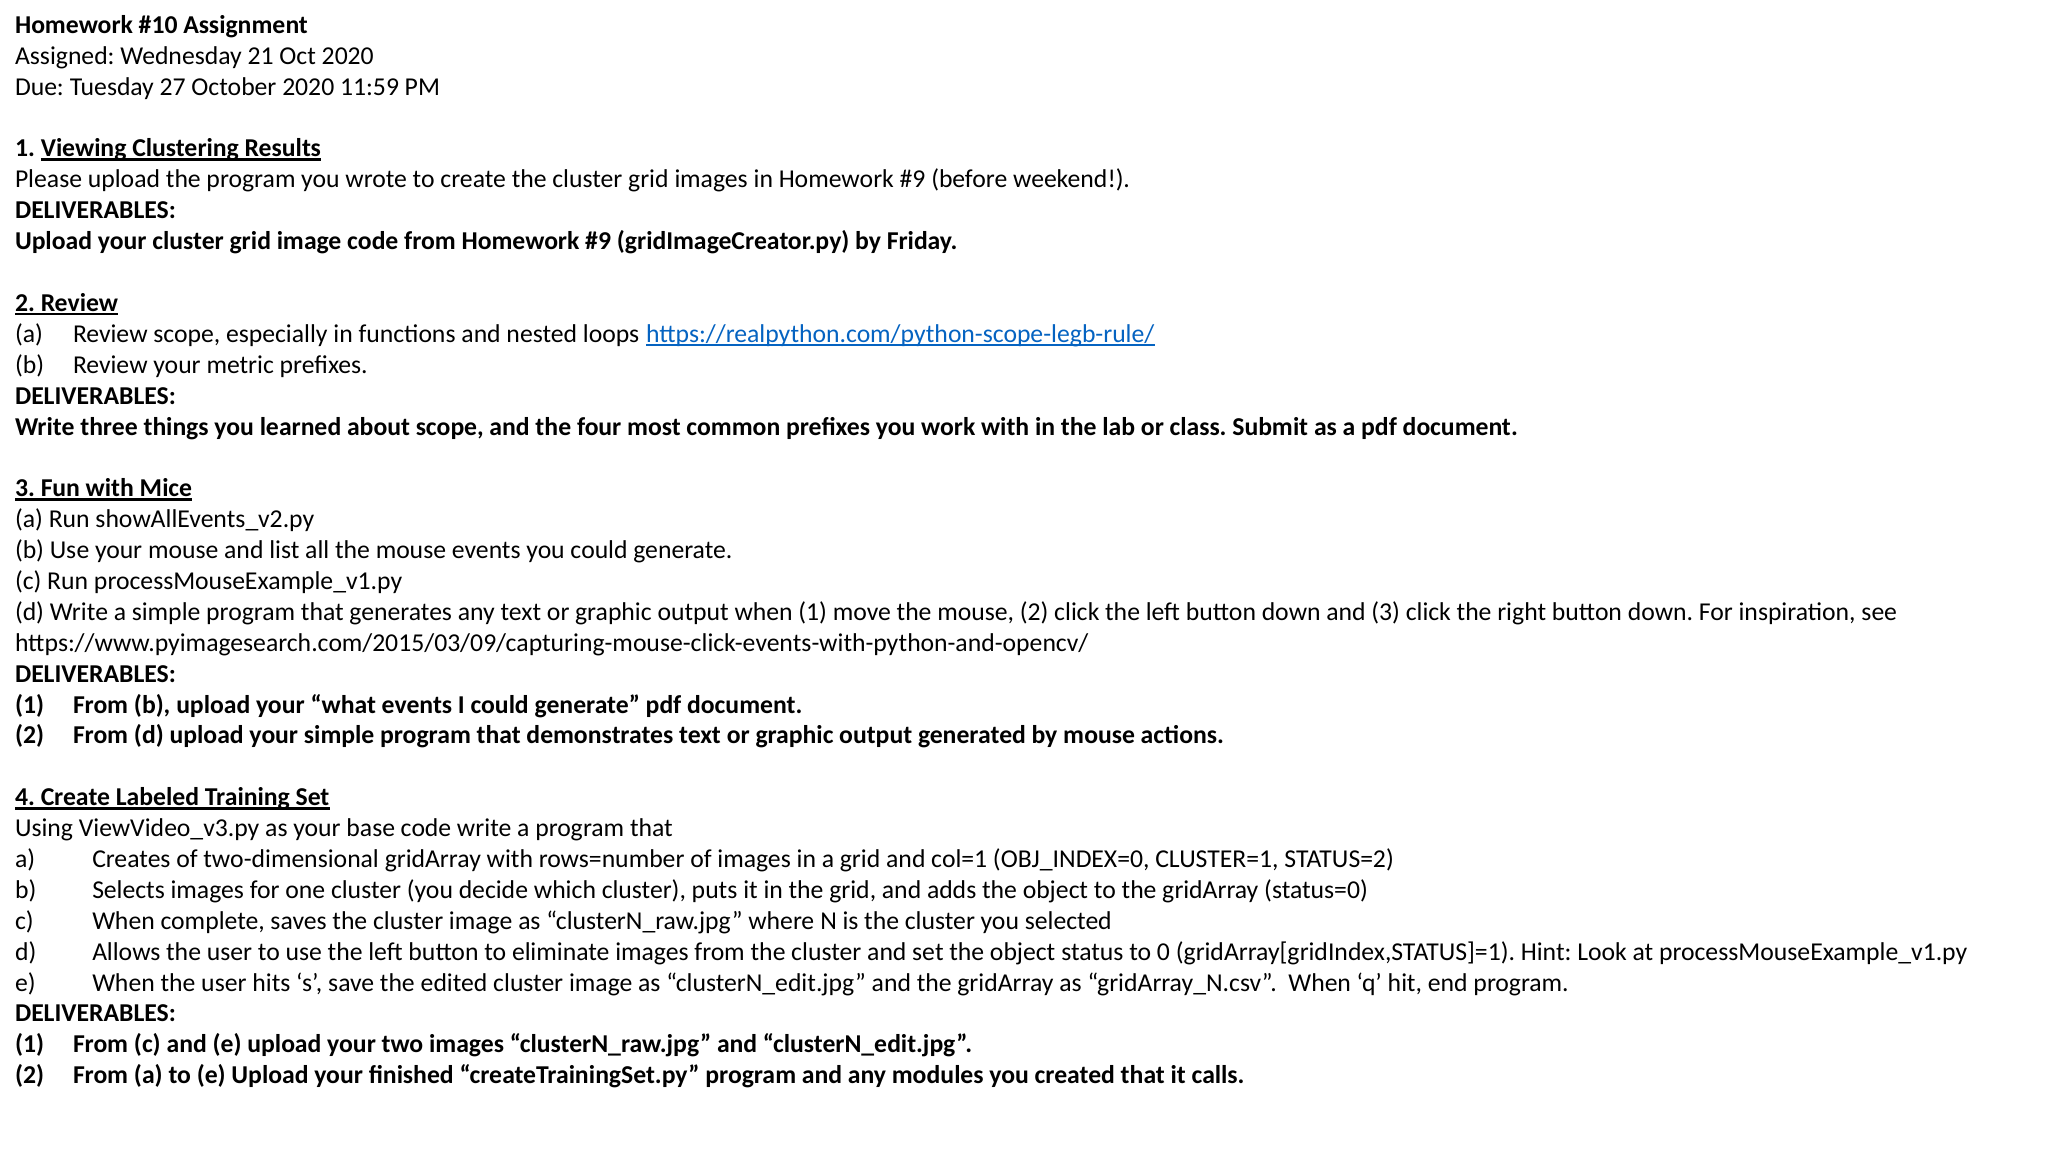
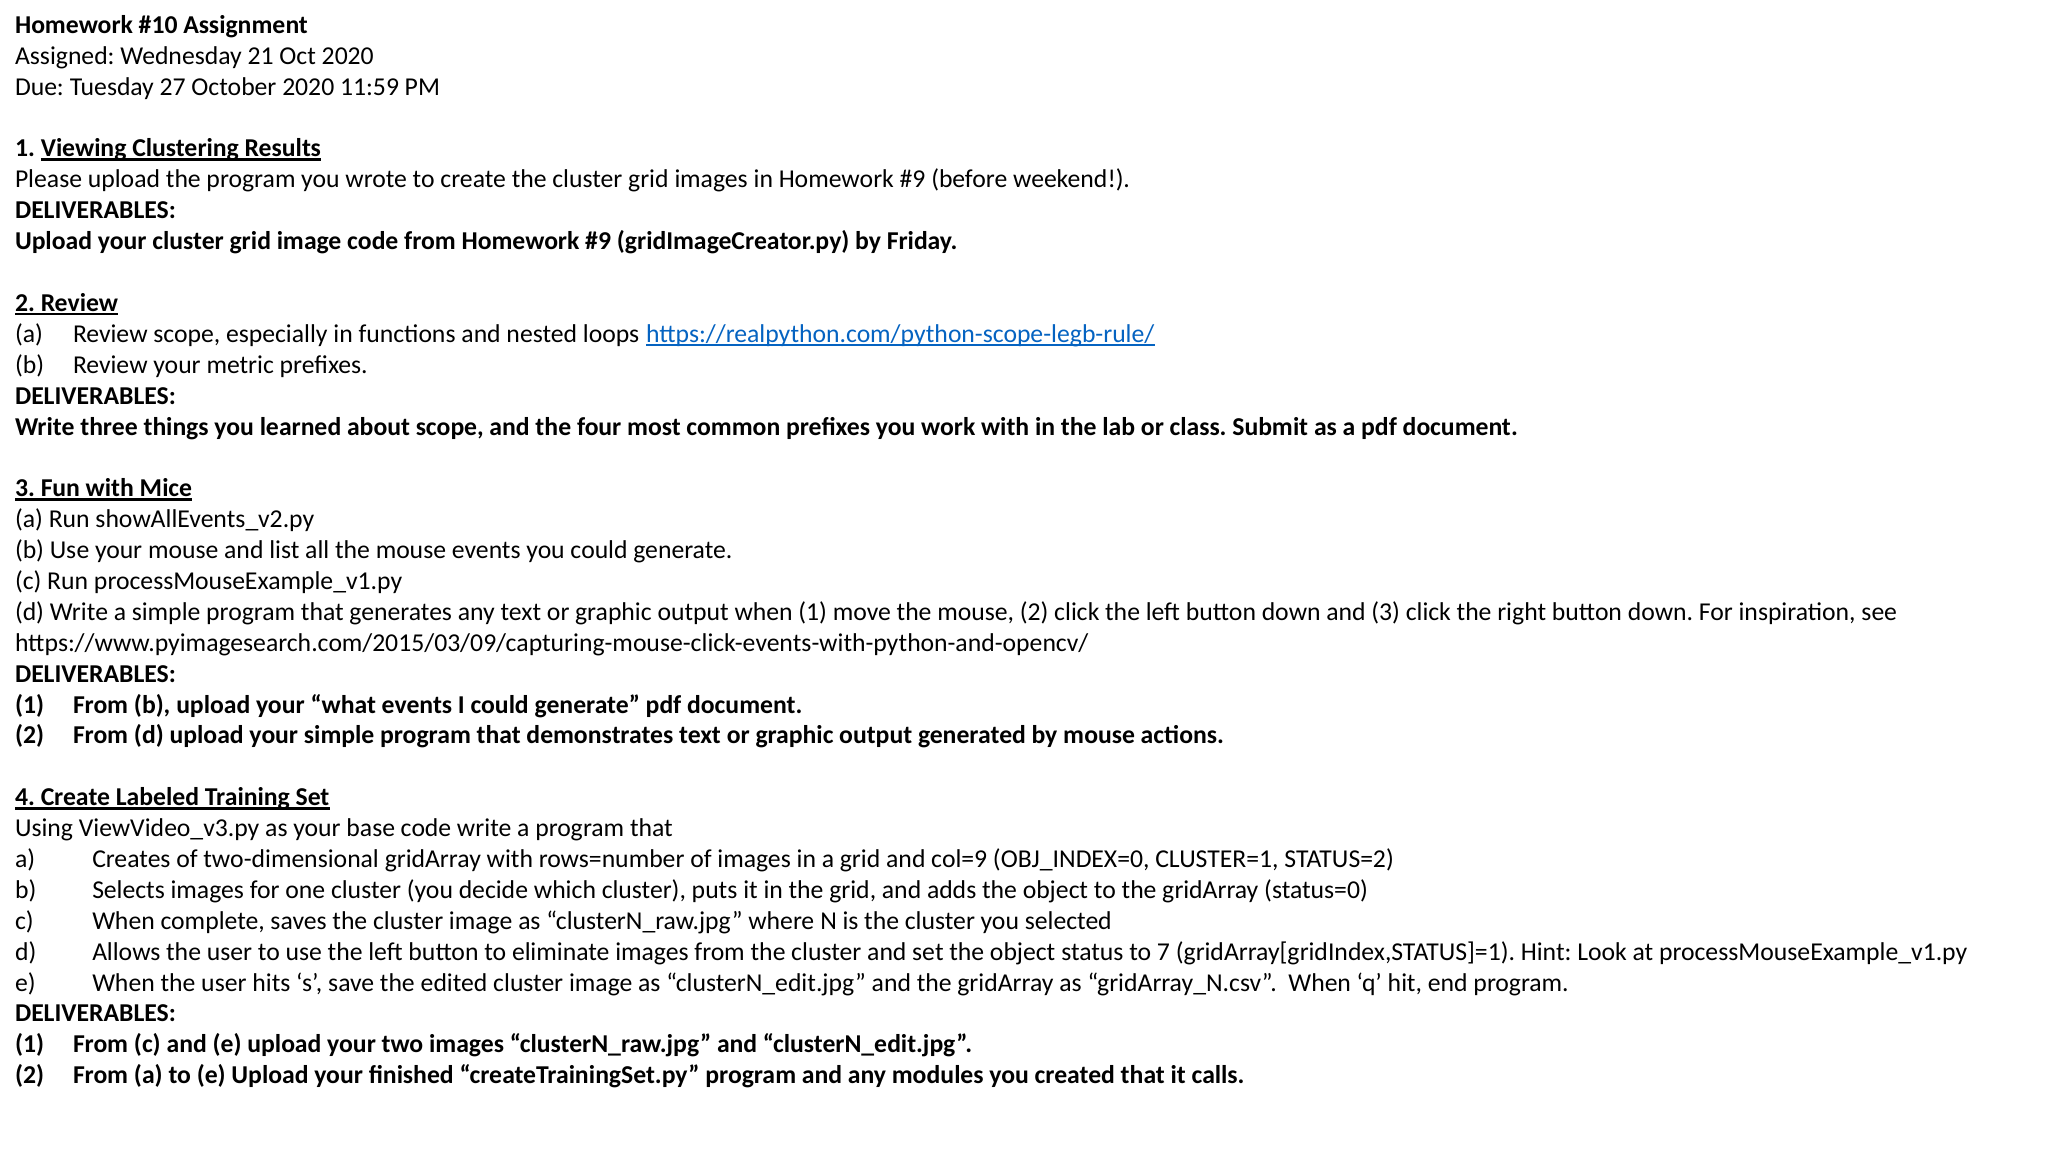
col=1: col=1 -> col=9 (959, 859)
0: 0 -> 7 (1163, 951)
